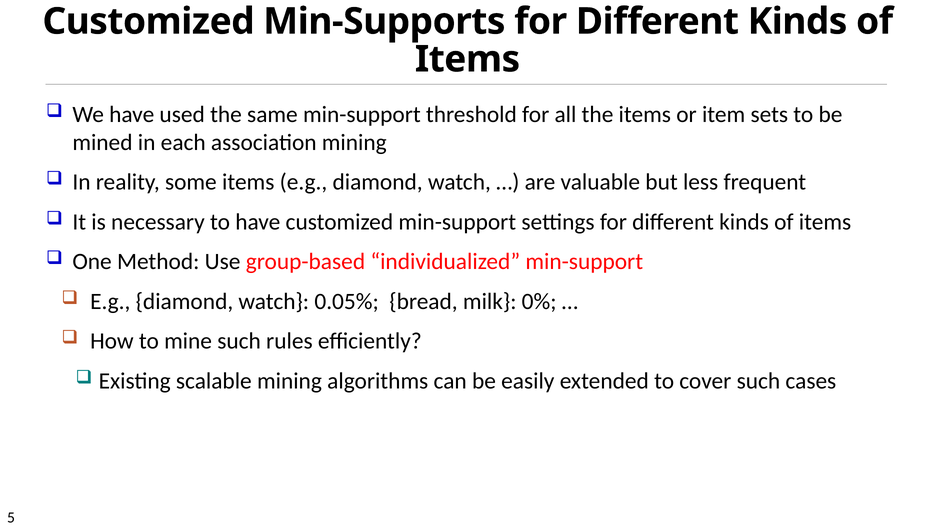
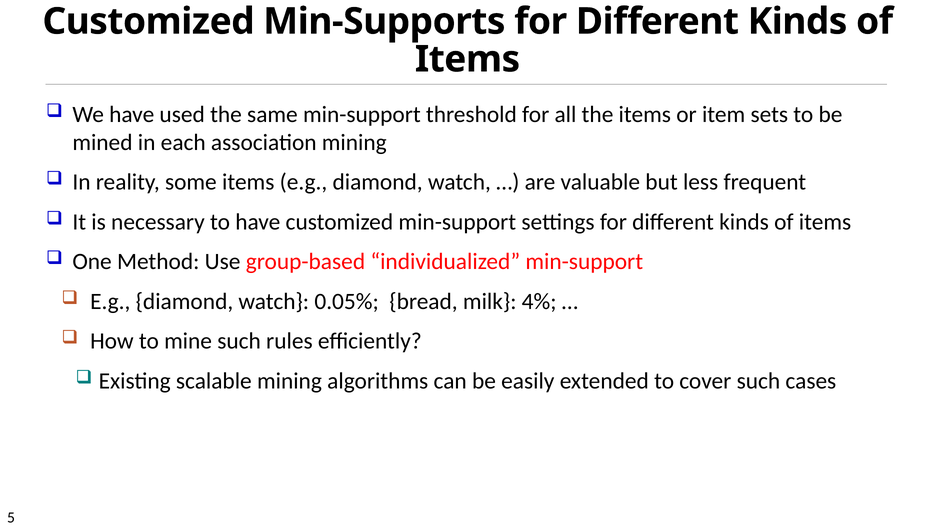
0%: 0% -> 4% (539, 301)
